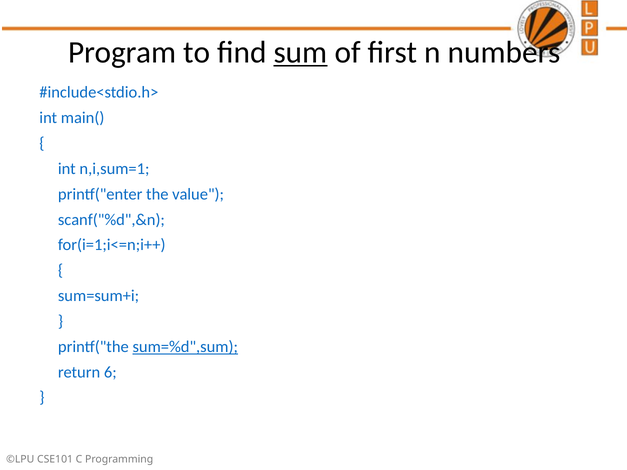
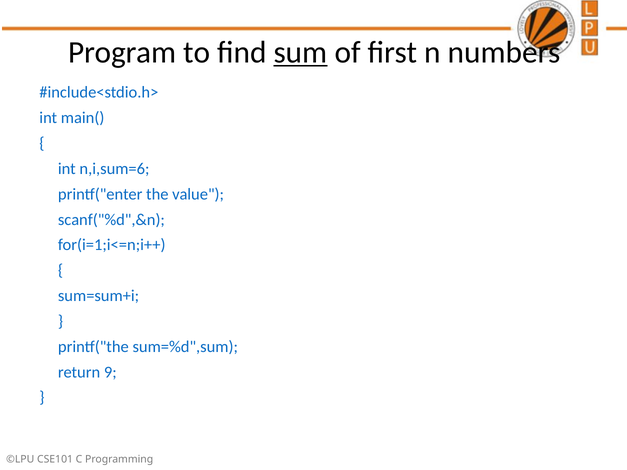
n,i,sum=1: n,i,sum=1 -> n,i,sum=6 (114, 169)
sum=%d",sum underline: present -> none (185, 347)
6: 6 -> 9 (110, 372)
